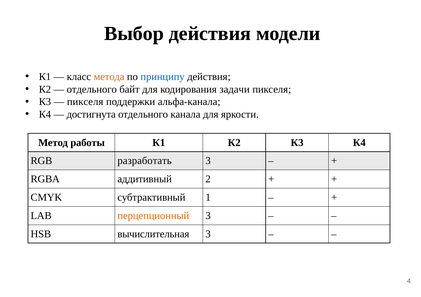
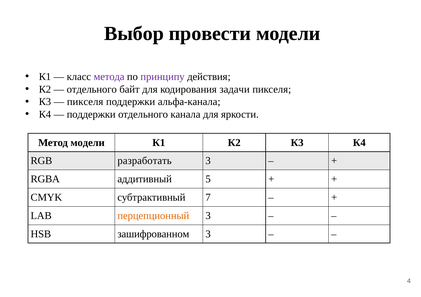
Выбор действия: действия -> провести (210, 34)
метода colour: orange -> purple (109, 77)
принципу colour: blue -> purple (163, 77)
достигнута: достигнута -> поддержки (91, 115)
Метод работы: работы -> модели (88, 143)
2: 2 -> 5 (208, 180)
1: 1 -> 7 (208, 198)
вычислительная: вычислительная -> зашифрованном (153, 234)
